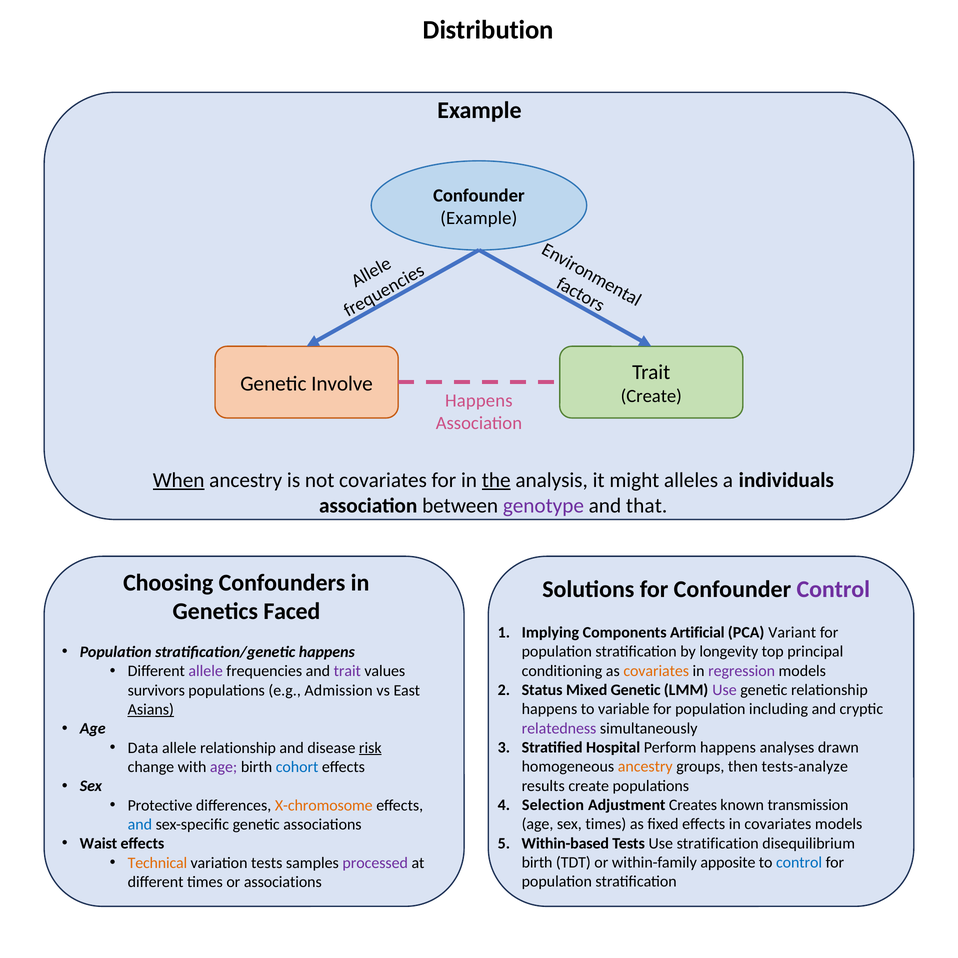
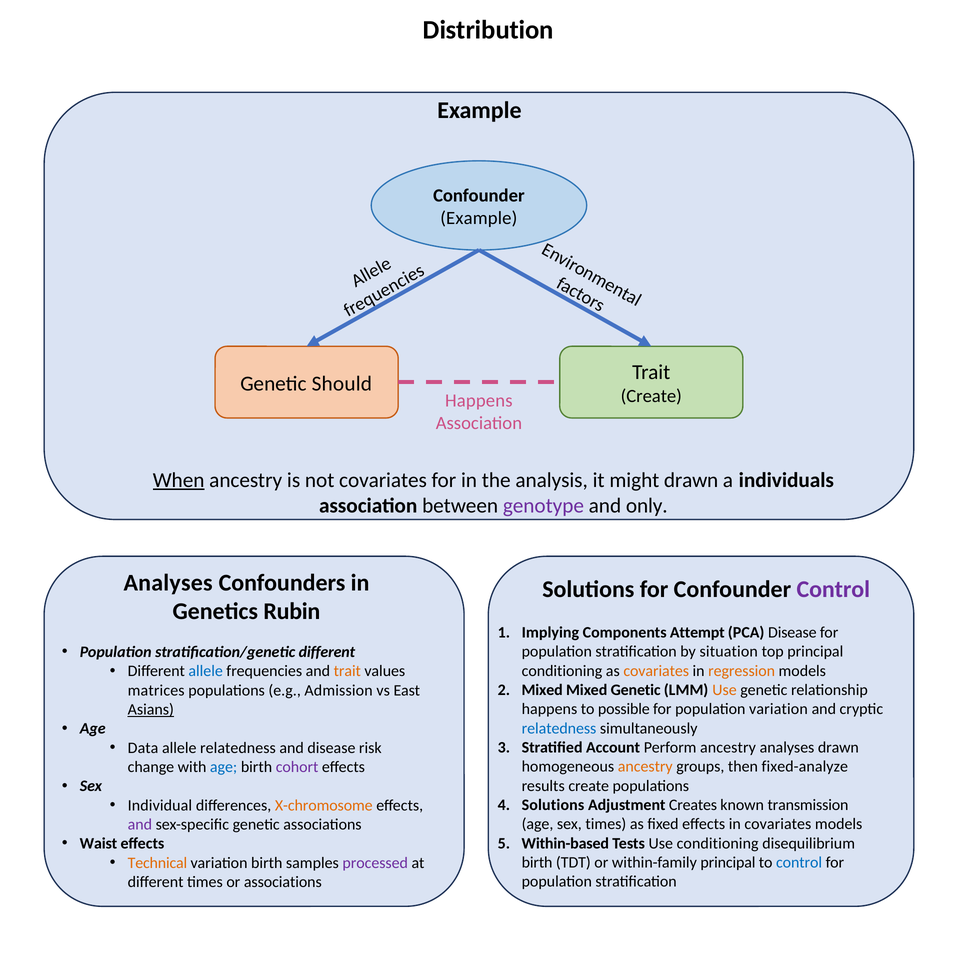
Involve: Involve -> Should (342, 384)
the underline: present -> none (496, 480)
might alleles: alleles -> drawn (691, 480)
that: that -> only (647, 506)
Choosing: Choosing -> Analyses (168, 583)
Faced: Faced -> Rubin (292, 612)
Artificial: Artificial -> Attempt (697, 633)
PCA Variant: Variant -> Disease (792, 633)
stratification/genetic happens: happens -> different (327, 652)
longevity: longevity -> situation (729, 652)
allele colour: purple -> blue (206, 671)
trait colour: purple -> orange (347, 671)
regression colour: purple -> orange (742, 671)
Status: Status -> Mixed (542, 690)
Use colour: purple -> orange (725, 690)
survivors: survivors -> matrices (156, 690)
variable: variable -> possible (624, 709)
population including: including -> variation (778, 709)
relatedness colour: purple -> blue (559, 728)
allele relationship: relationship -> relatedness (238, 748)
risk underline: present -> none (370, 748)
Hospital: Hospital -> Account (613, 747)
Perform happens: happens -> ancestry (728, 747)
tests-analyze: tests-analyze -> fixed-analyze (805, 767)
age colour: purple -> blue (224, 767)
cohort colour: blue -> purple (297, 767)
Protective: Protective -> Individual (160, 805)
Selection: Selection -> Solutions (553, 805)
and colour: blue -> purple (140, 824)
Use stratification: stratification -> conditioning (718, 843)
variation tests: tests -> birth (267, 863)
within-family apposite: apposite -> principal (728, 862)
